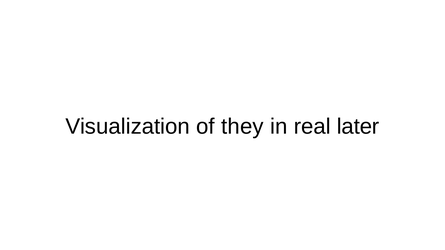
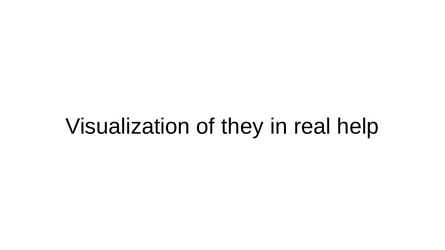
later: later -> help (358, 127)
